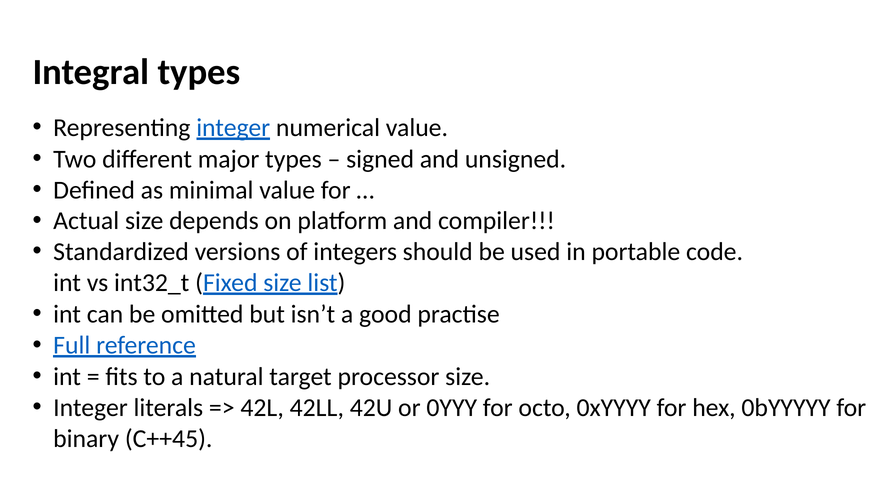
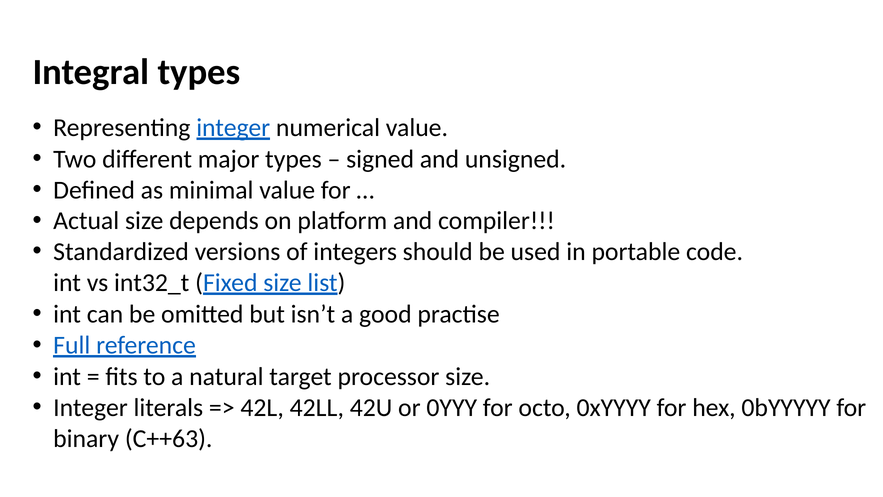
C++45: C++45 -> C++63 (169, 438)
